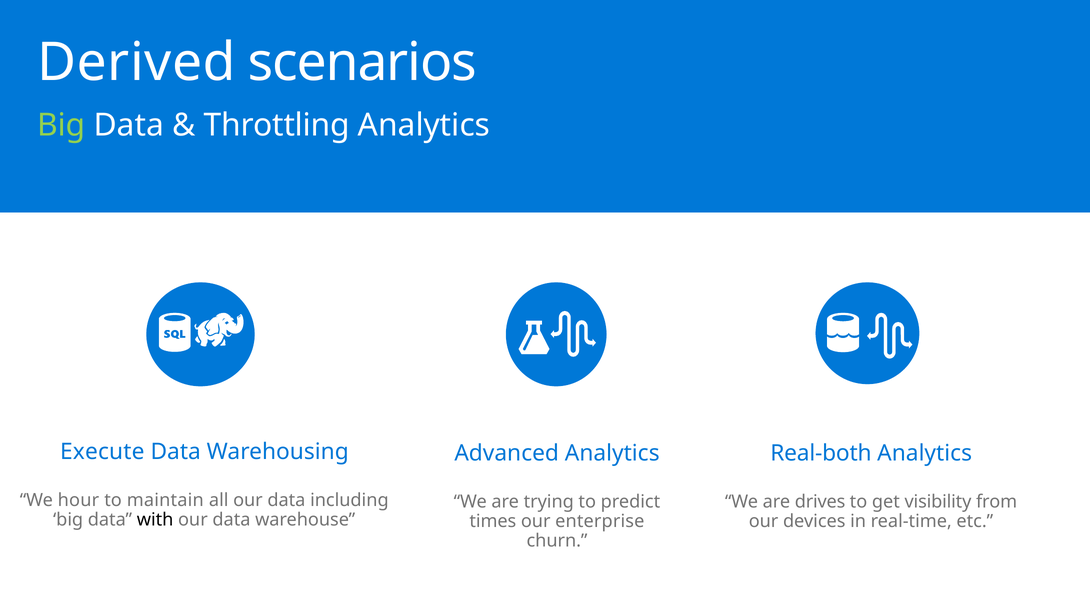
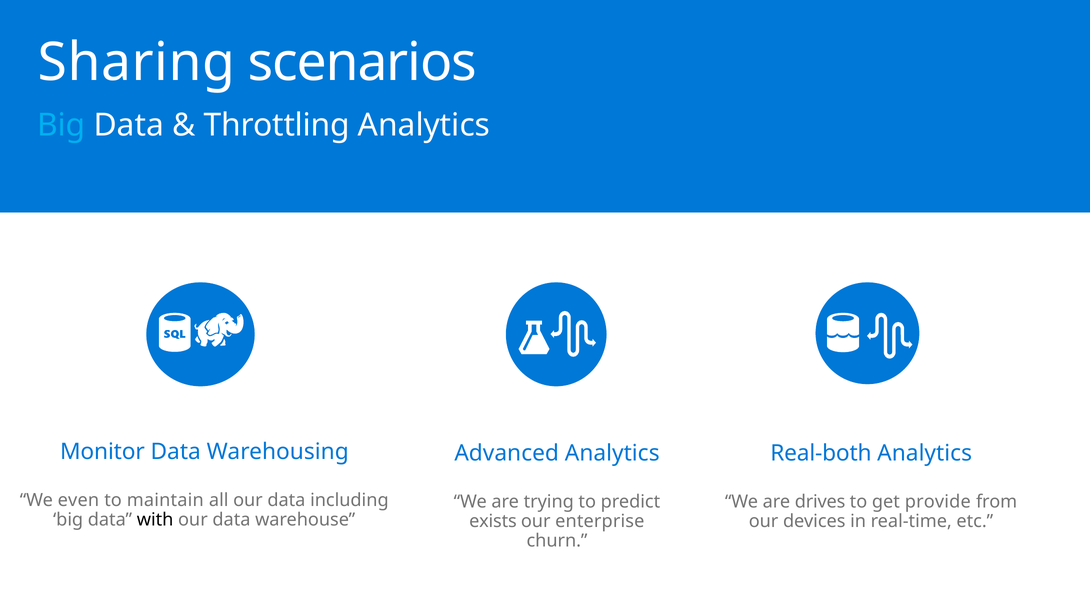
Derived: Derived -> Sharing (136, 63)
Big colour: light green -> light blue (61, 125)
Execute: Execute -> Monitor (102, 452)
hour: hour -> even (78, 500)
visibility: visibility -> provide (938, 502)
times: times -> exists (493, 521)
